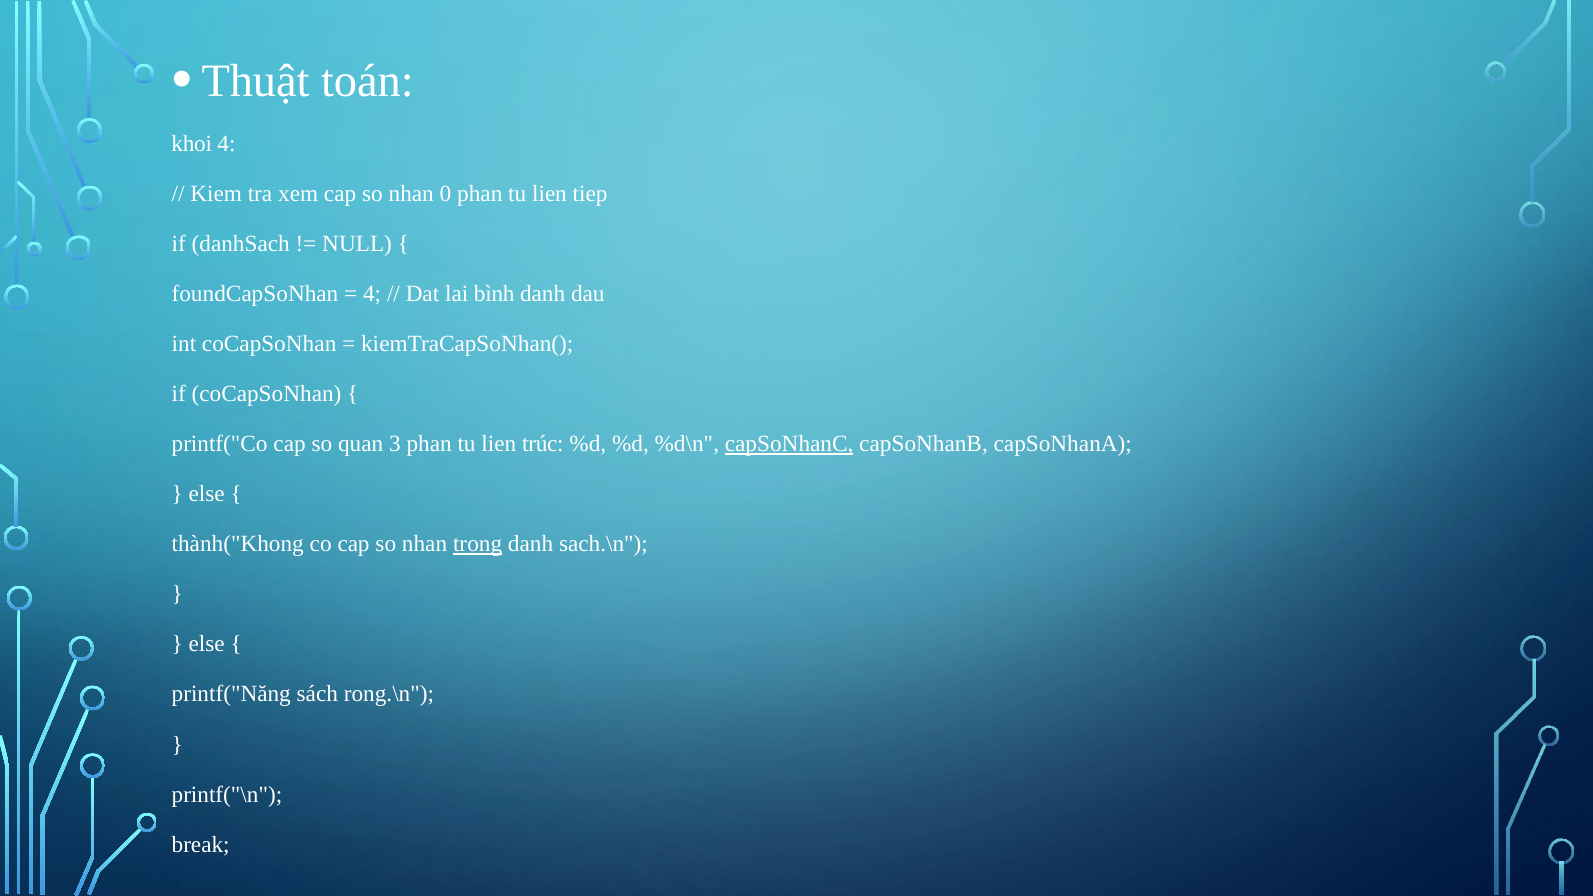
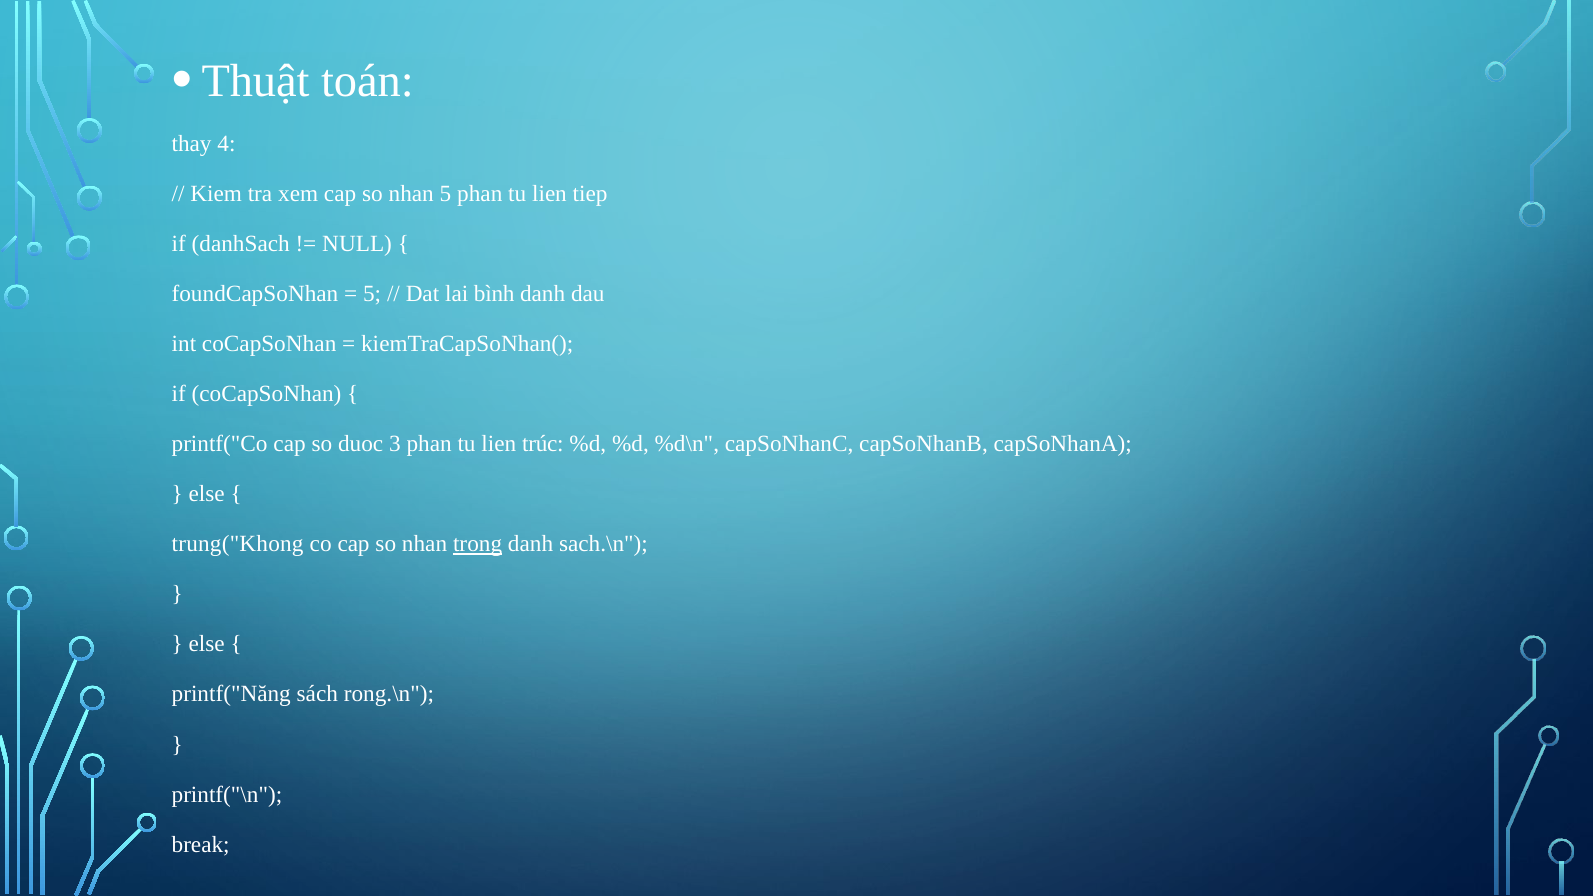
khoi: khoi -> thay (192, 144)
nhan 0: 0 -> 5 (446, 194)
4: 4 -> 5 (372, 294)
quan: quan -> duoc (361, 444)
capSoNhanC underline: present -> none (789, 444)
thành("Khong: thành("Khong -> trung("Khong (238, 544)
